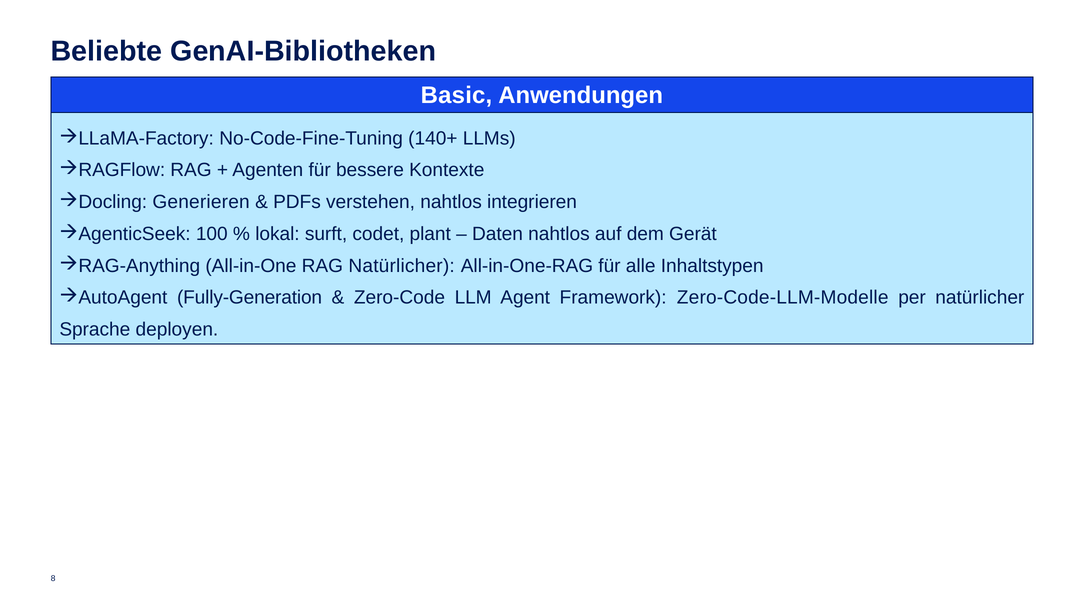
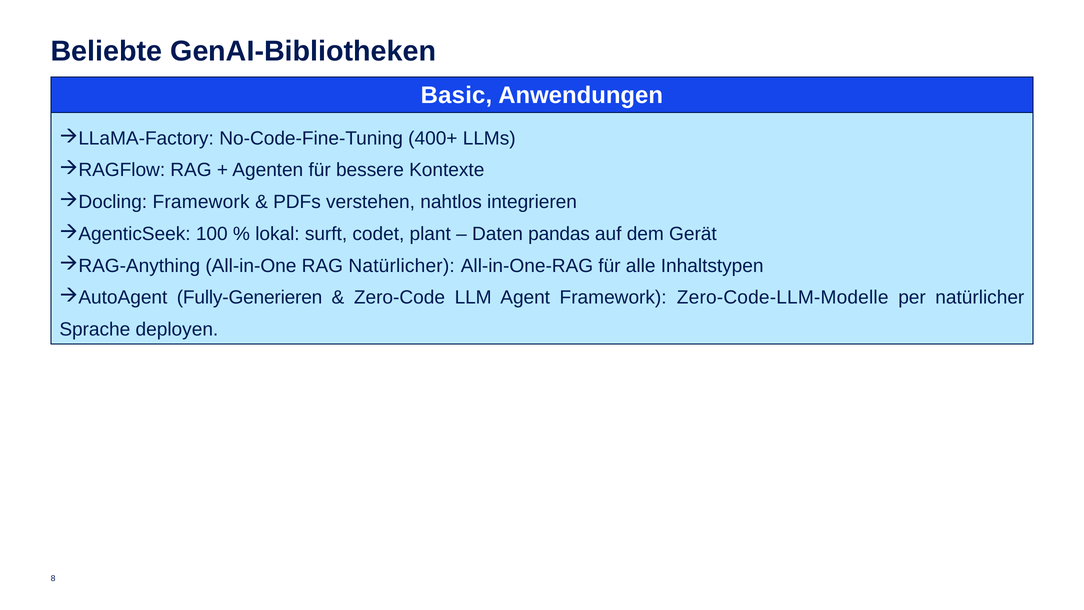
140+: 140+ -> 400+ (433, 138)
Generieren: Generieren -> Framework (201, 202)
Daten nahtlos: nahtlos -> pandas (559, 234)
Fully-Generation: Fully-Generation -> Fully-Generieren (250, 297)
